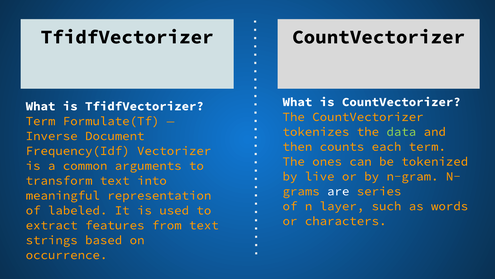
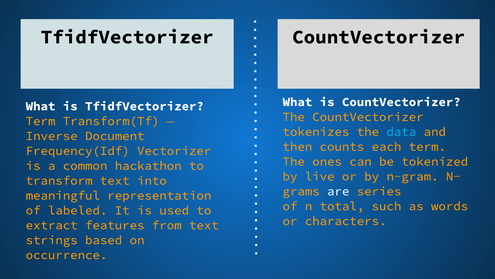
Formulate(Tf: Formulate(Tf -> Transform(Tf (111, 121)
data colour: light green -> light blue (401, 131)
arguments: arguments -> hackathon (148, 165)
layer: layer -> total (342, 206)
